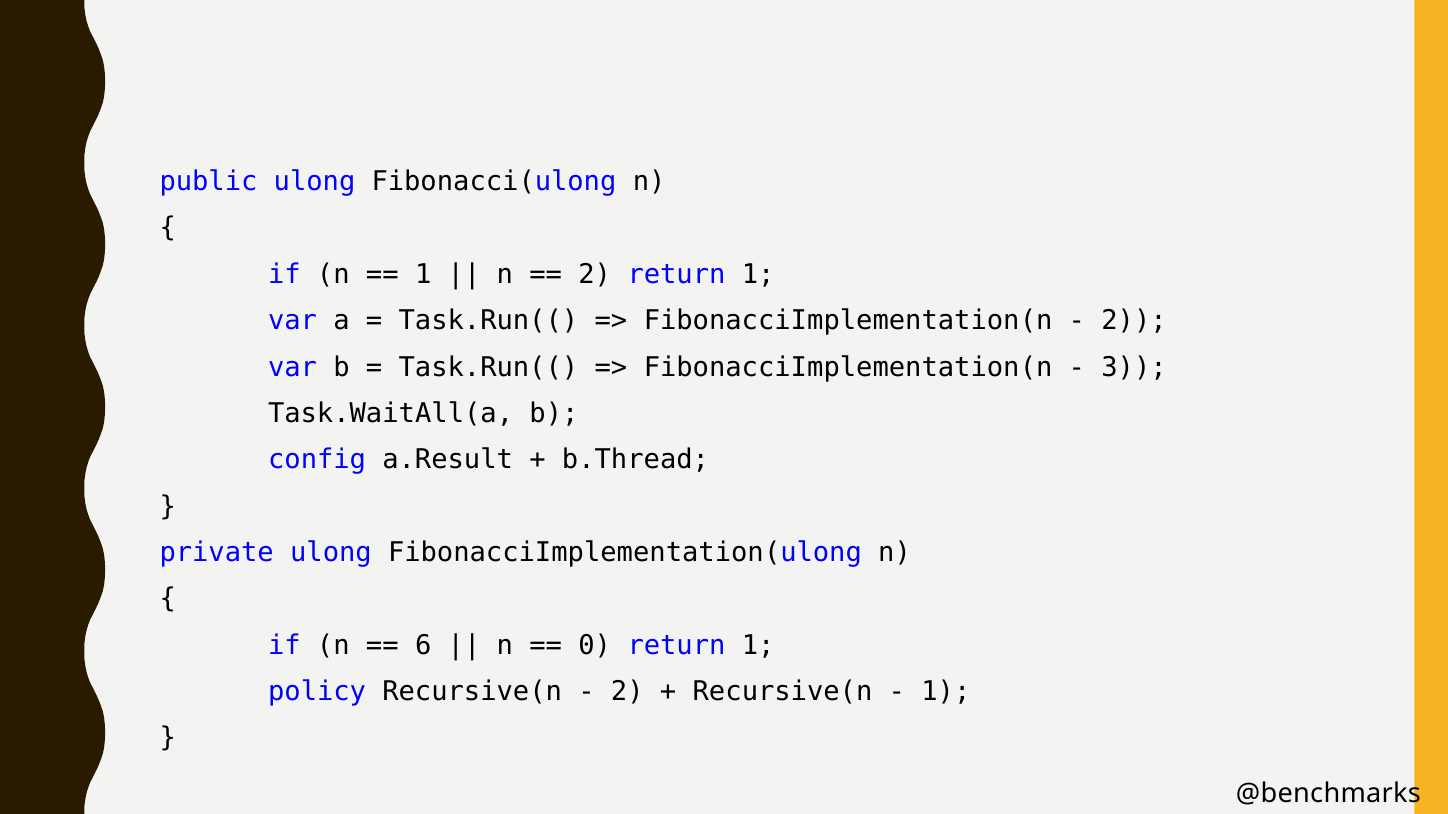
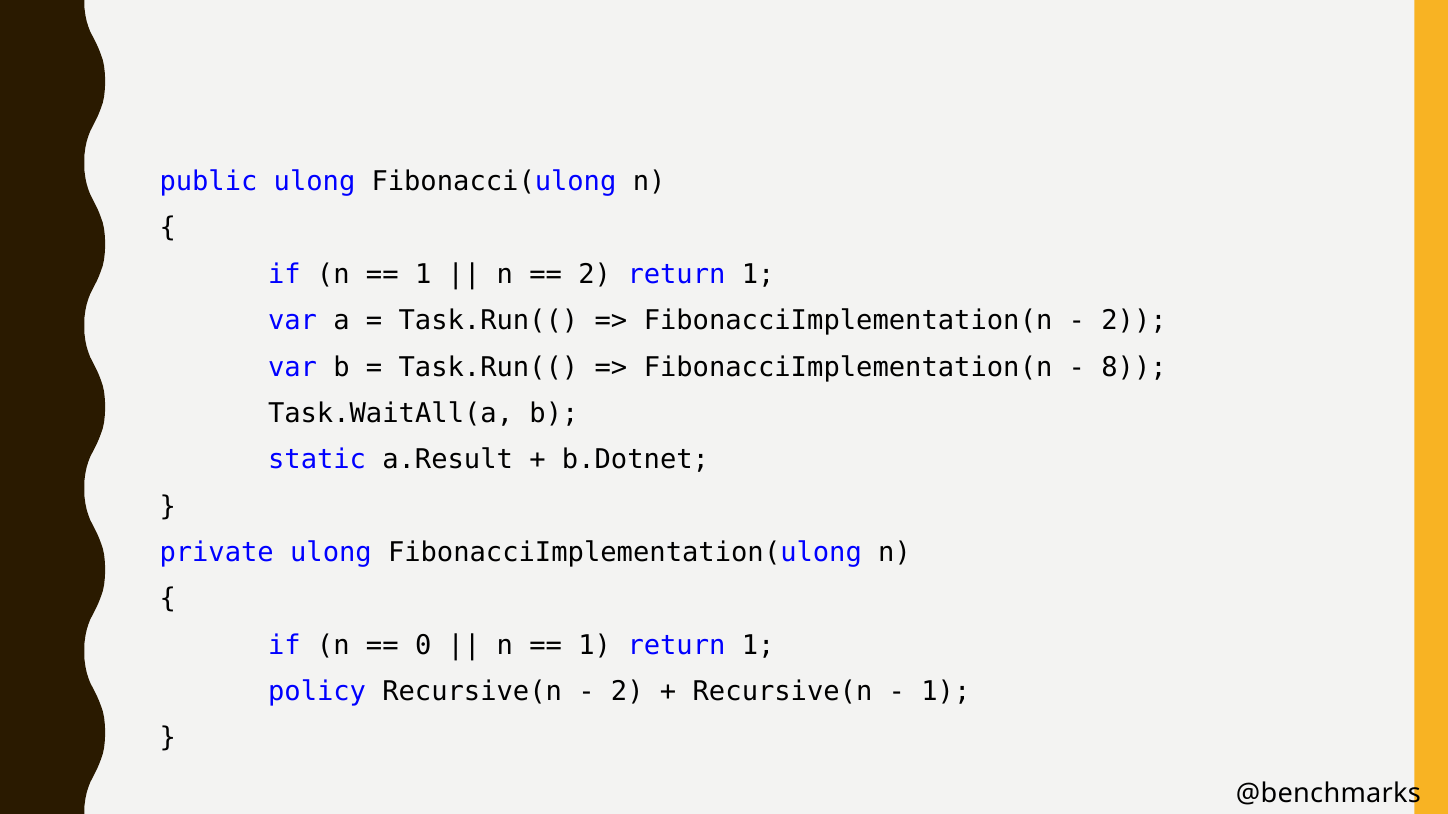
3: 3 -> 8 (1134, 367)
config: config -> static (317, 460)
b.Thread: b.Thread -> b.Dotnet (636, 460)
6: 6 -> 0 (423, 646)
0: 0 -> 1 (595, 646)
